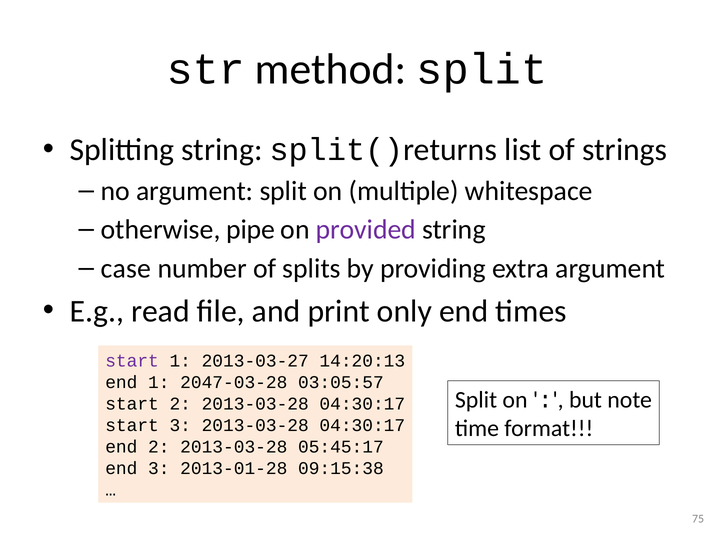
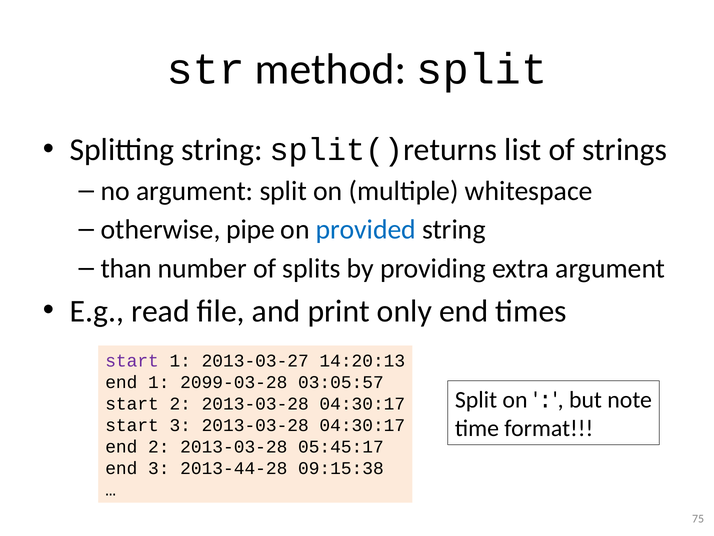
provided colour: purple -> blue (366, 230)
case: case -> than (126, 268)
2047-03-28: 2047-03-28 -> 2099-03-28 (234, 382)
2013-01-28: 2013-01-28 -> 2013-44-28 (234, 468)
